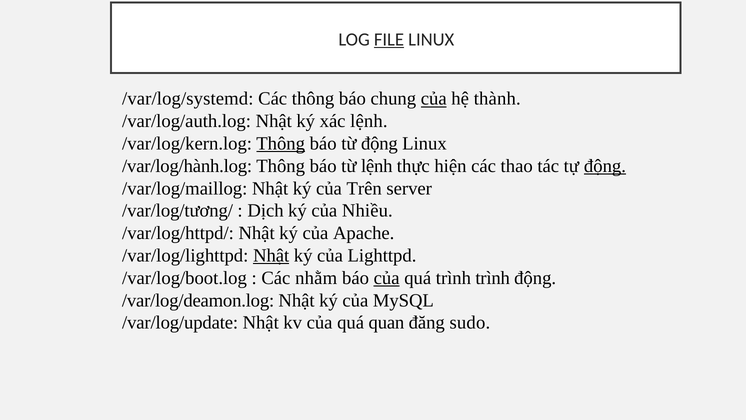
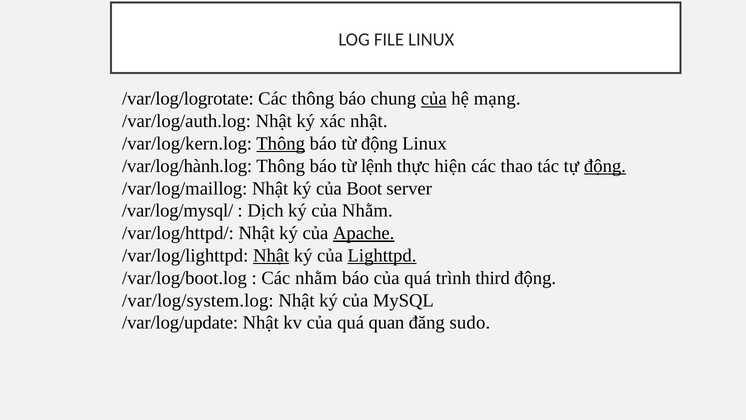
FILE underline: present -> none (389, 39)
/var/log/systemd: /var/log/systemd -> /var/log/logrotate (188, 99)
thành: thành -> mạng (497, 99)
xác lệnh: lệnh -> nhật (369, 121)
Trên: Trên -> Boot (364, 188)
/var/log/tương/: /var/log/tương/ -> /var/log/mysql/ (178, 211)
của Nhiều: Nhiều -> Nhằm (367, 211)
Apache underline: none -> present (364, 233)
Lighttpd underline: none -> present (382, 255)
của underline: present -> none (387, 278)
trình trình: trình -> third (493, 278)
/var/log/deamon.log: /var/log/deamon.log -> /var/log/system.log (198, 300)
